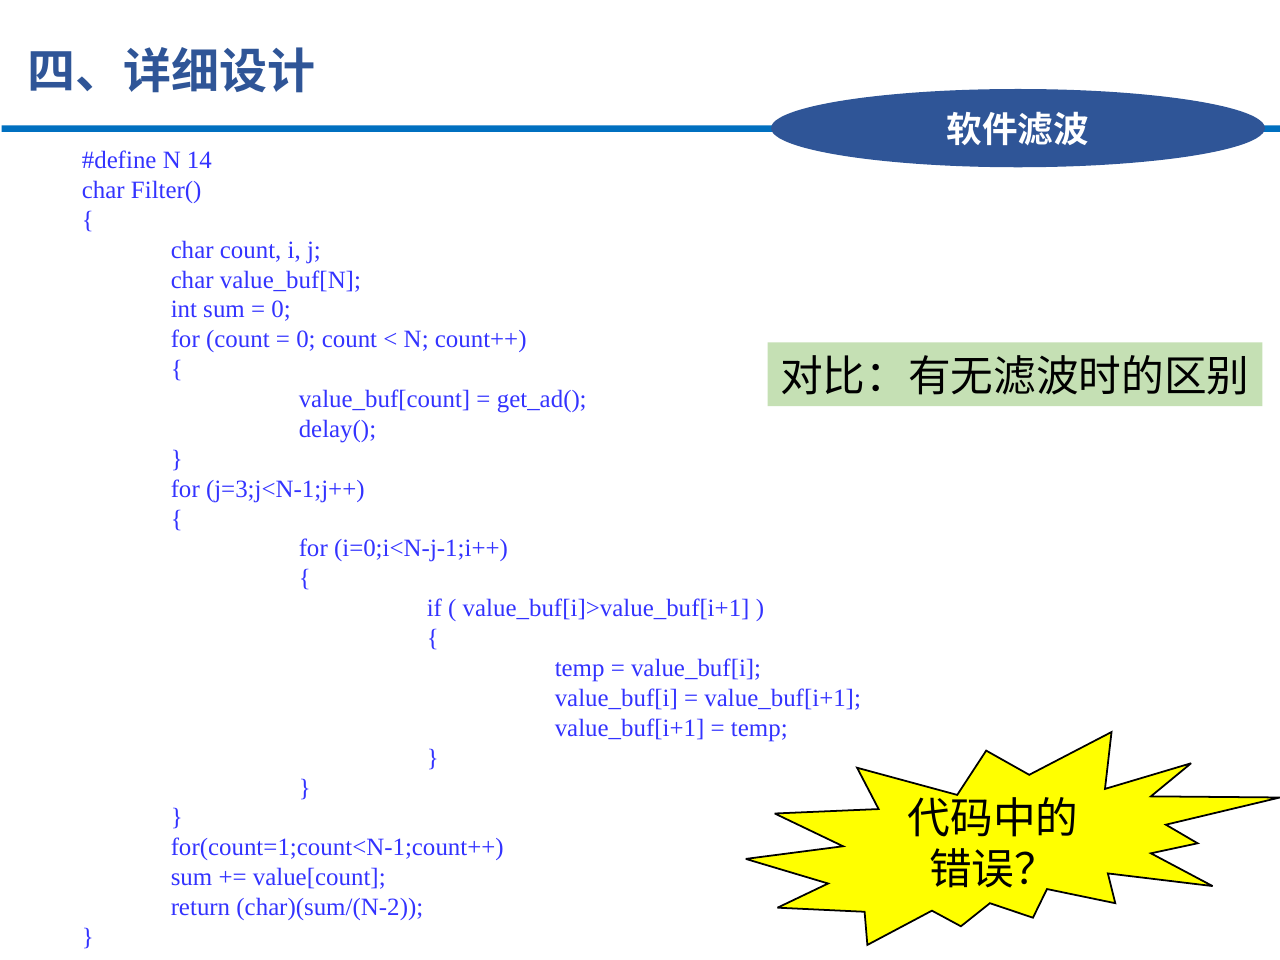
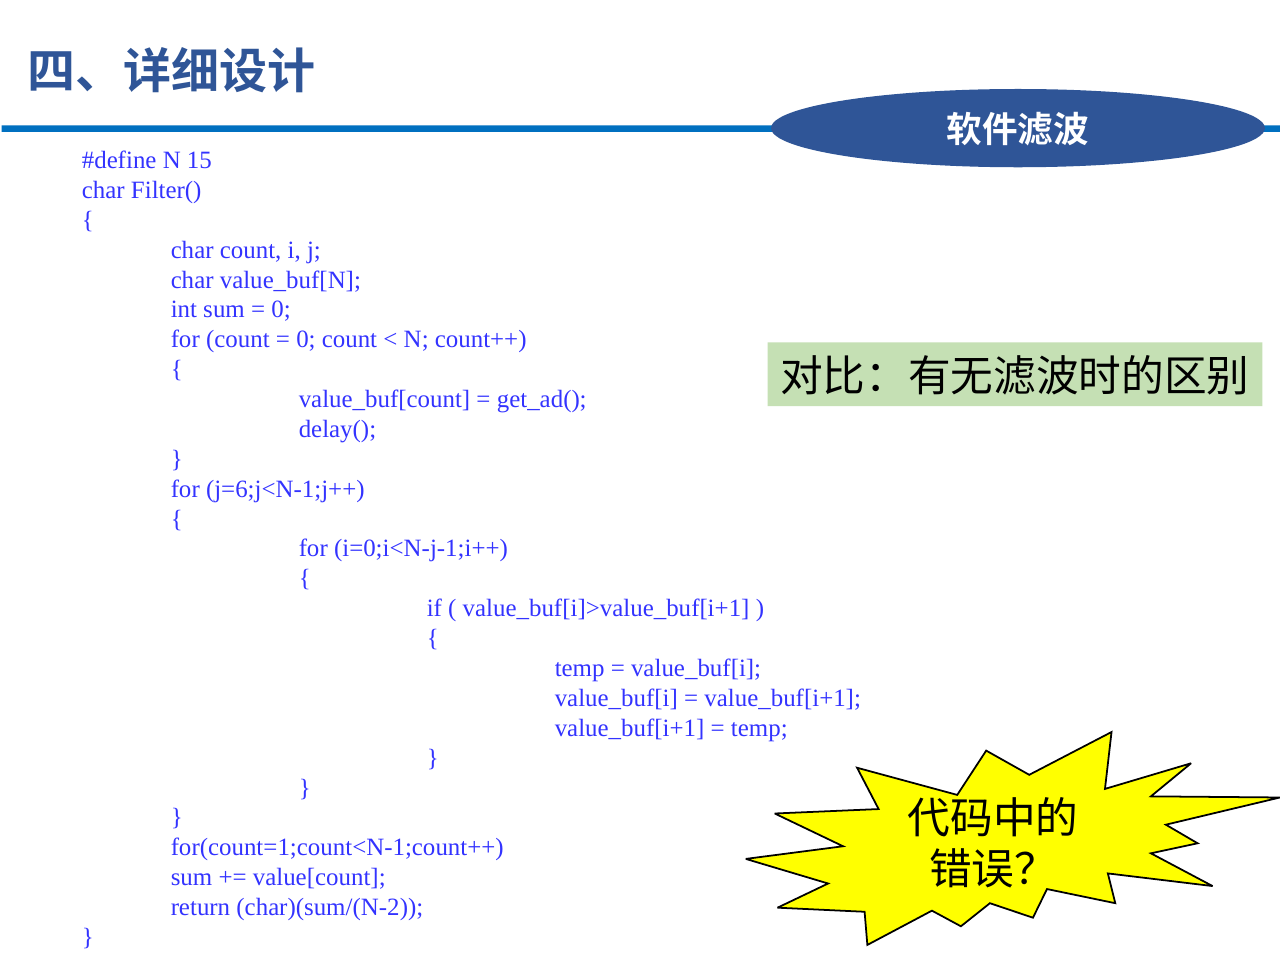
14: 14 -> 15 (199, 160)
j=3;j<N-1;j++: j=3;j<N-1;j++ -> j=6;j<N-1;j++ (285, 489)
